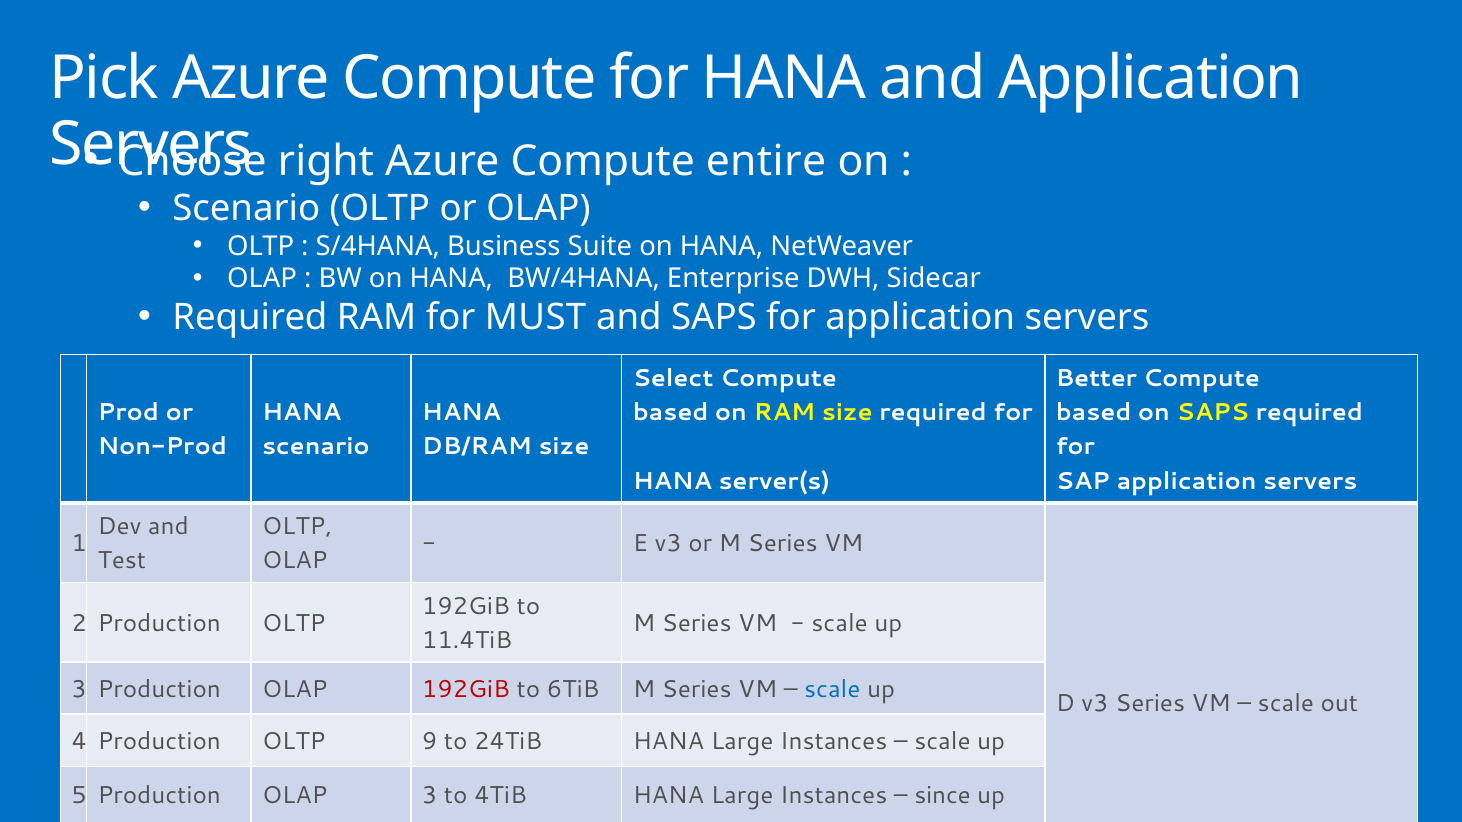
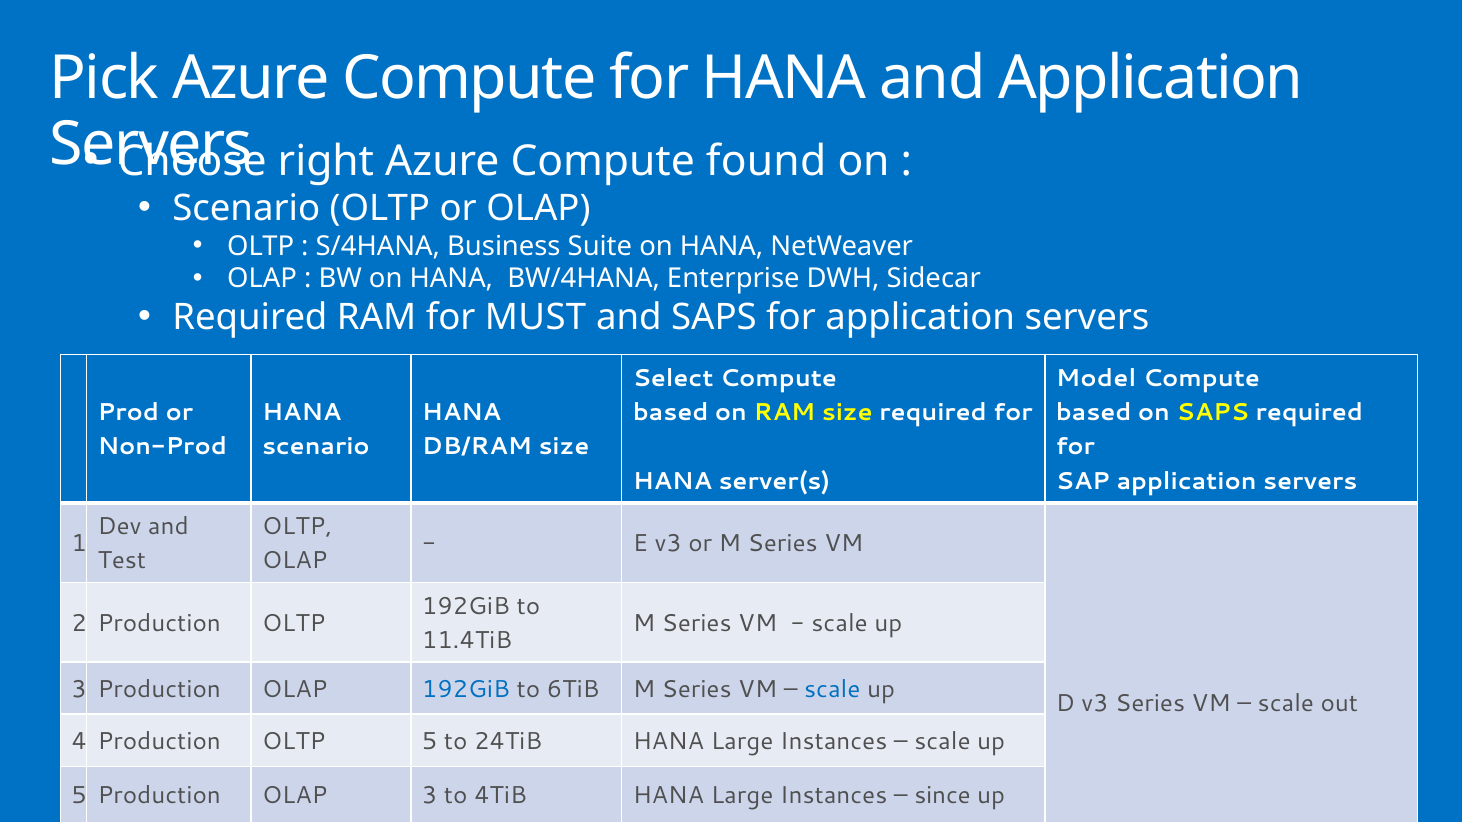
entire: entire -> found (766, 161)
Better: Better -> Model (1096, 378)
192GiB colour: red -> blue (466, 690)
OLTP 9: 9 -> 5 (430, 742)
